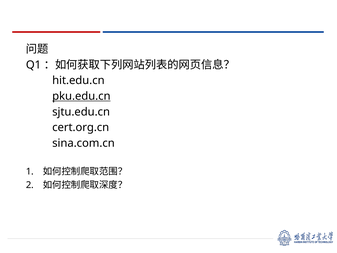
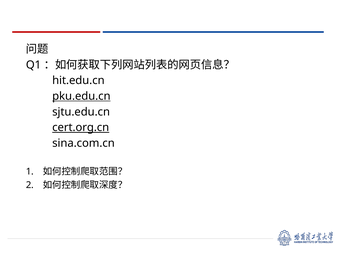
cert.org.cn underline: none -> present (81, 127)
